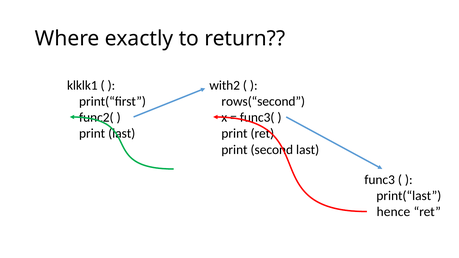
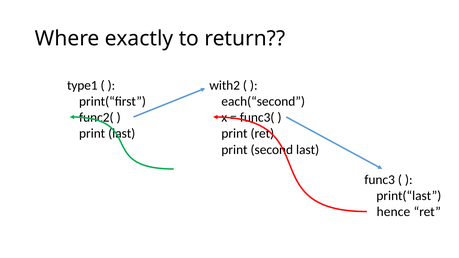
klklk1: klklk1 -> type1 (82, 85)
rows(“second: rows(“second -> each(“second (263, 101)
